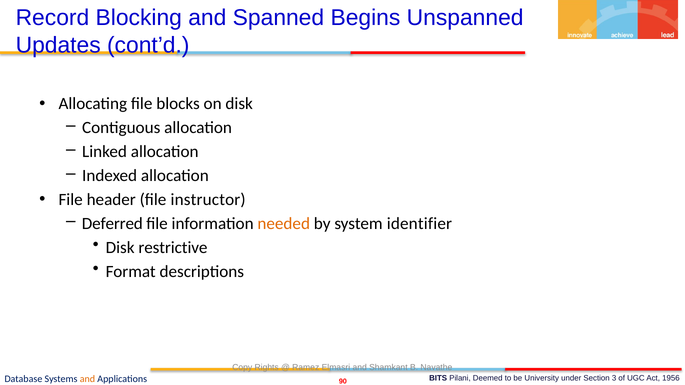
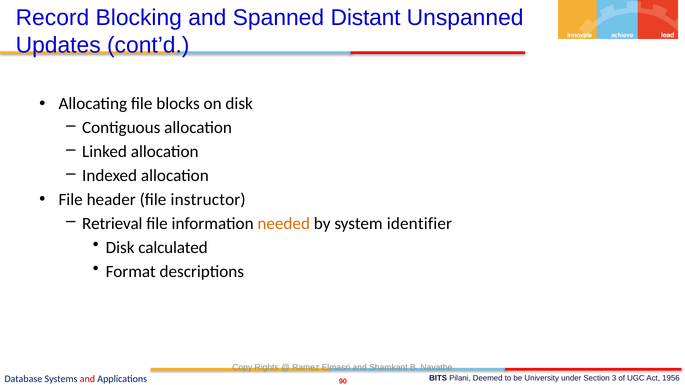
Begins: Begins -> Distant (366, 18)
Deferred: Deferred -> Retrieval (112, 224)
restrictive: restrictive -> calculated (173, 248)
and colour: orange -> red (87, 379)
